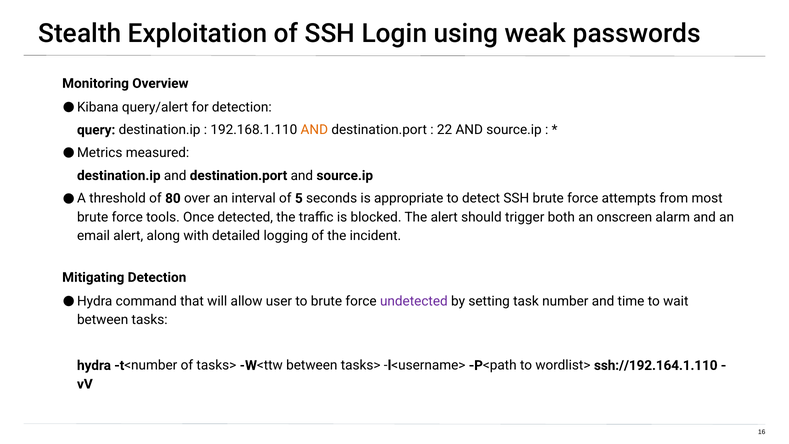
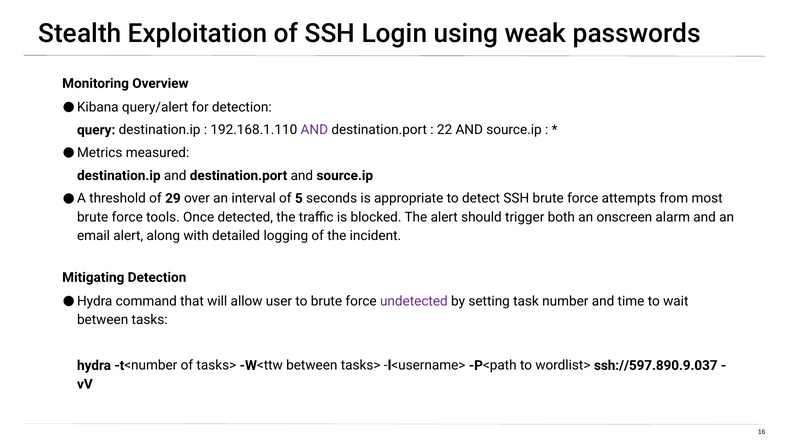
AND colour: orange -> purple (314, 130)
80: 80 -> 29 (173, 198)
ssh://192.164.1.110: ssh://192.164.1.110 -> ssh://597.890.9.037 (656, 365)
